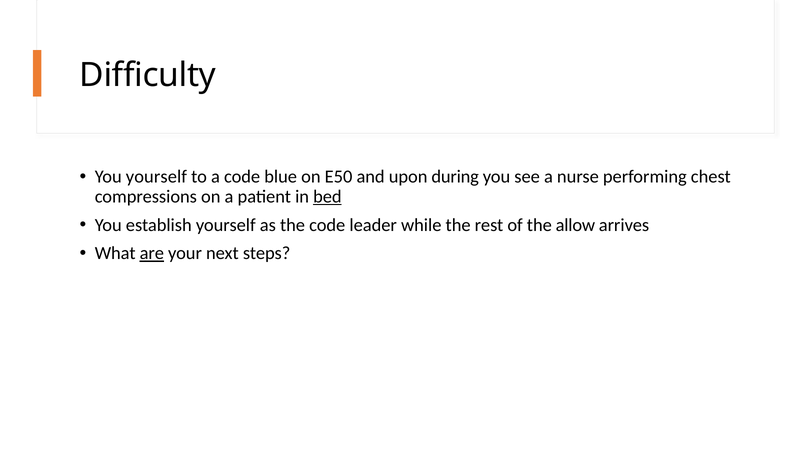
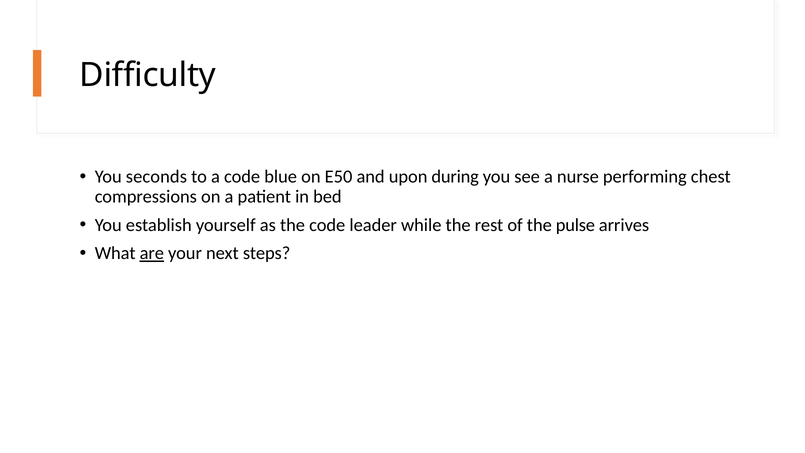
You yourself: yourself -> seconds (156, 177)
bed underline: present -> none (327, 197)
allow: allow -> pulse (575, 225)
